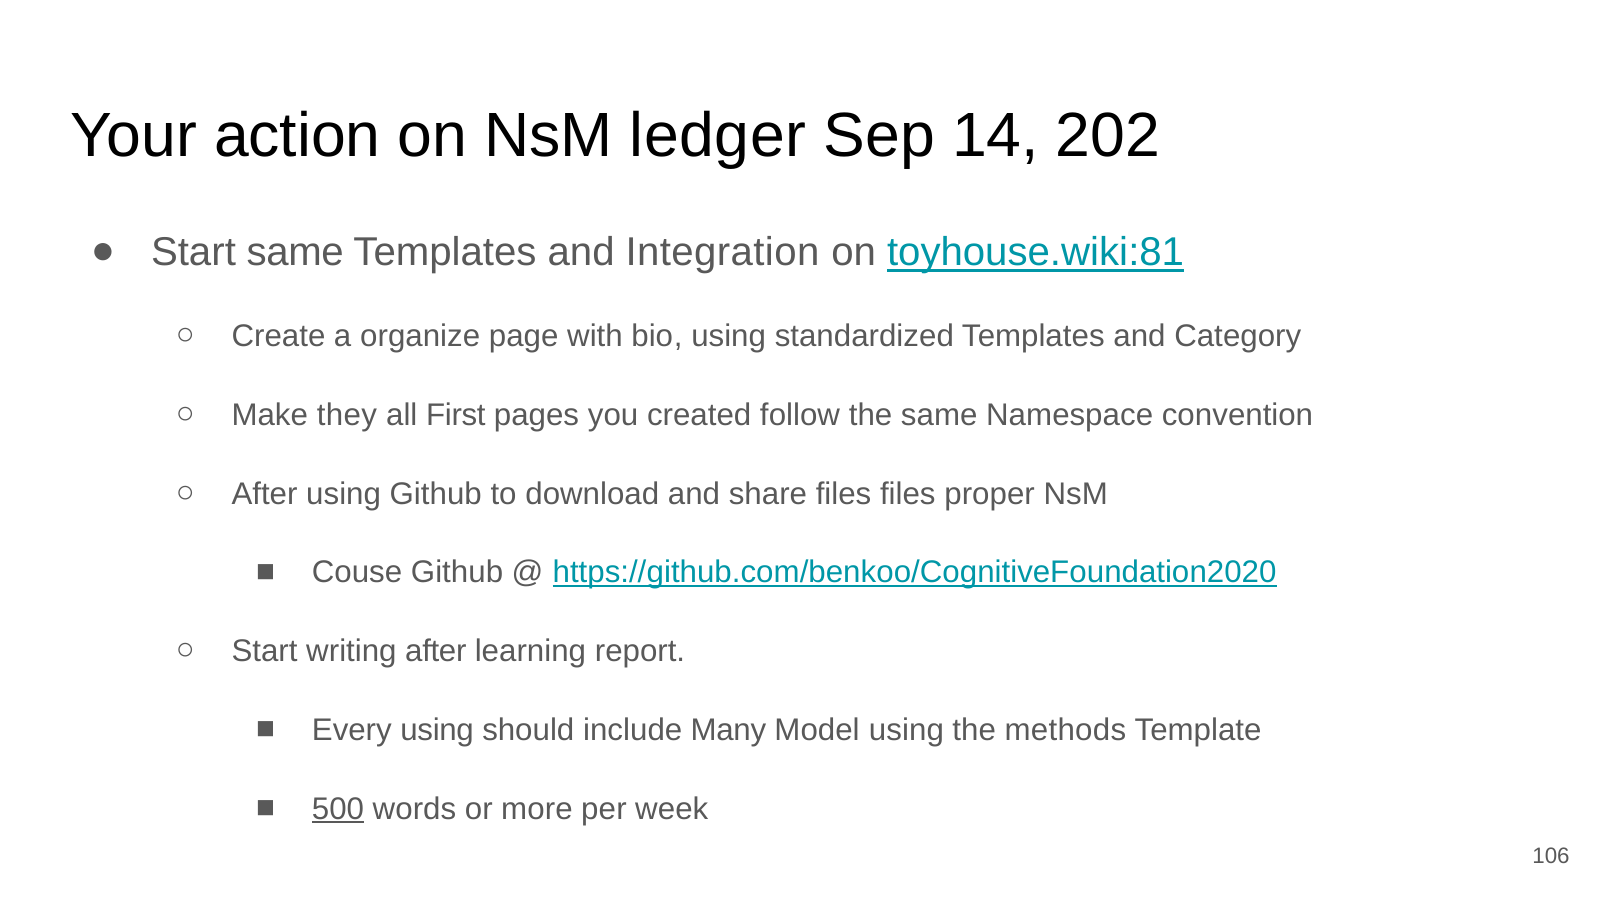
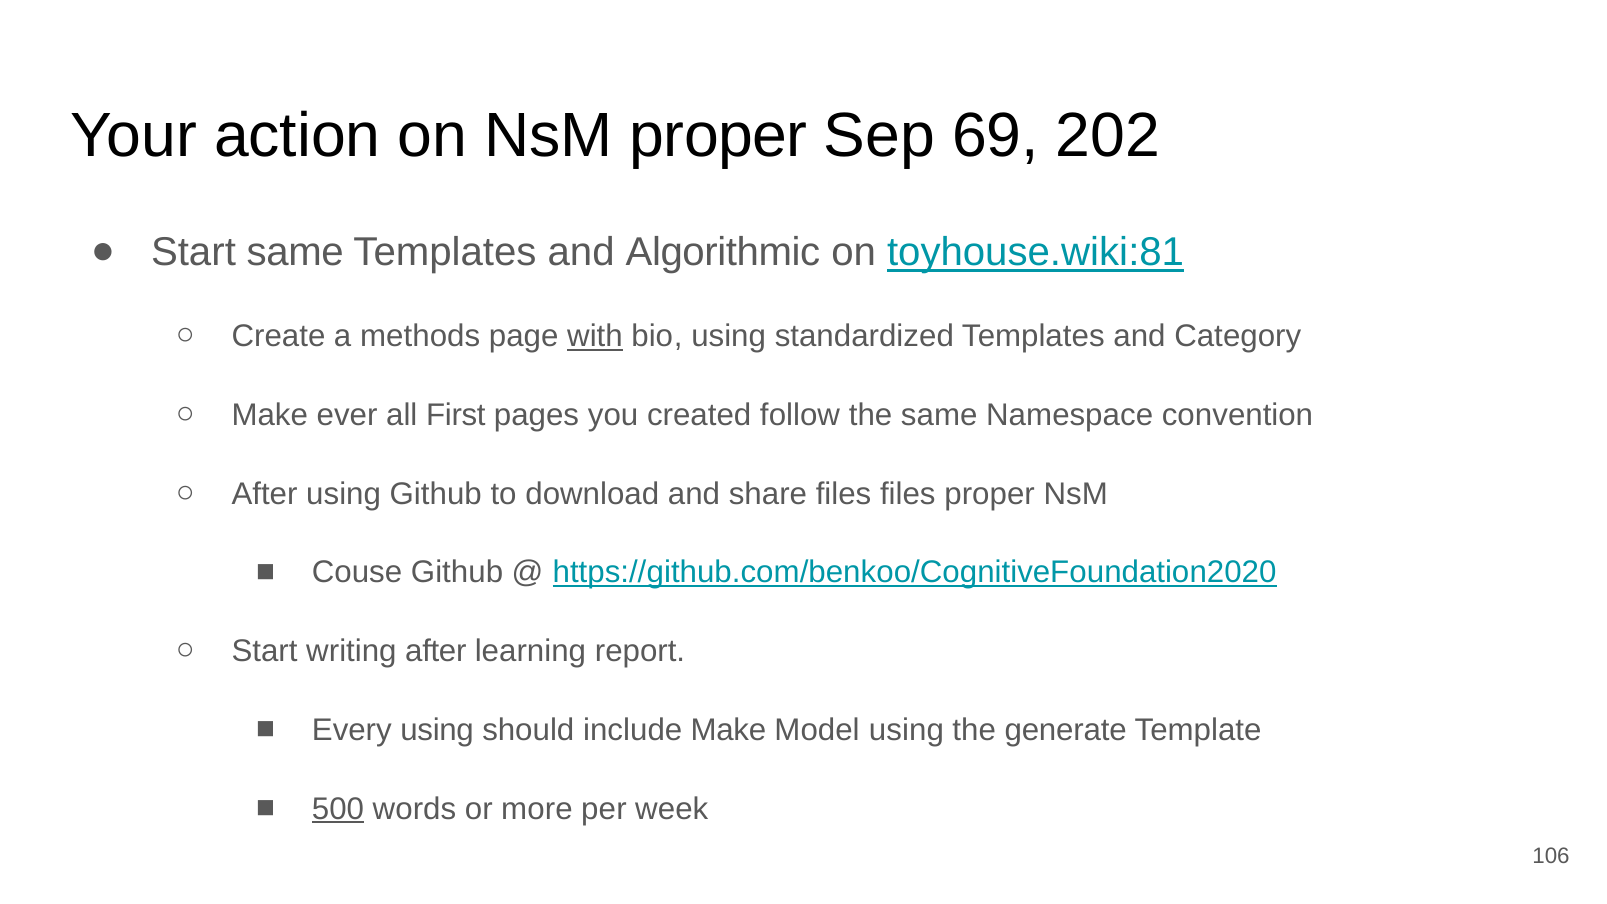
NsM ledger: ledger -> proper (719, 136)
14: 14 -> 69 (996, 136)
Integration: Integration -> Algorithmic (723, 253)
organize: organize -> methods (420, 336)
with underline: none -> present (595, 336)
they: they -> ever (347, 415)
include Many: Many -> Make (728, 730)
methods: methods -> generate (1066, 730)
